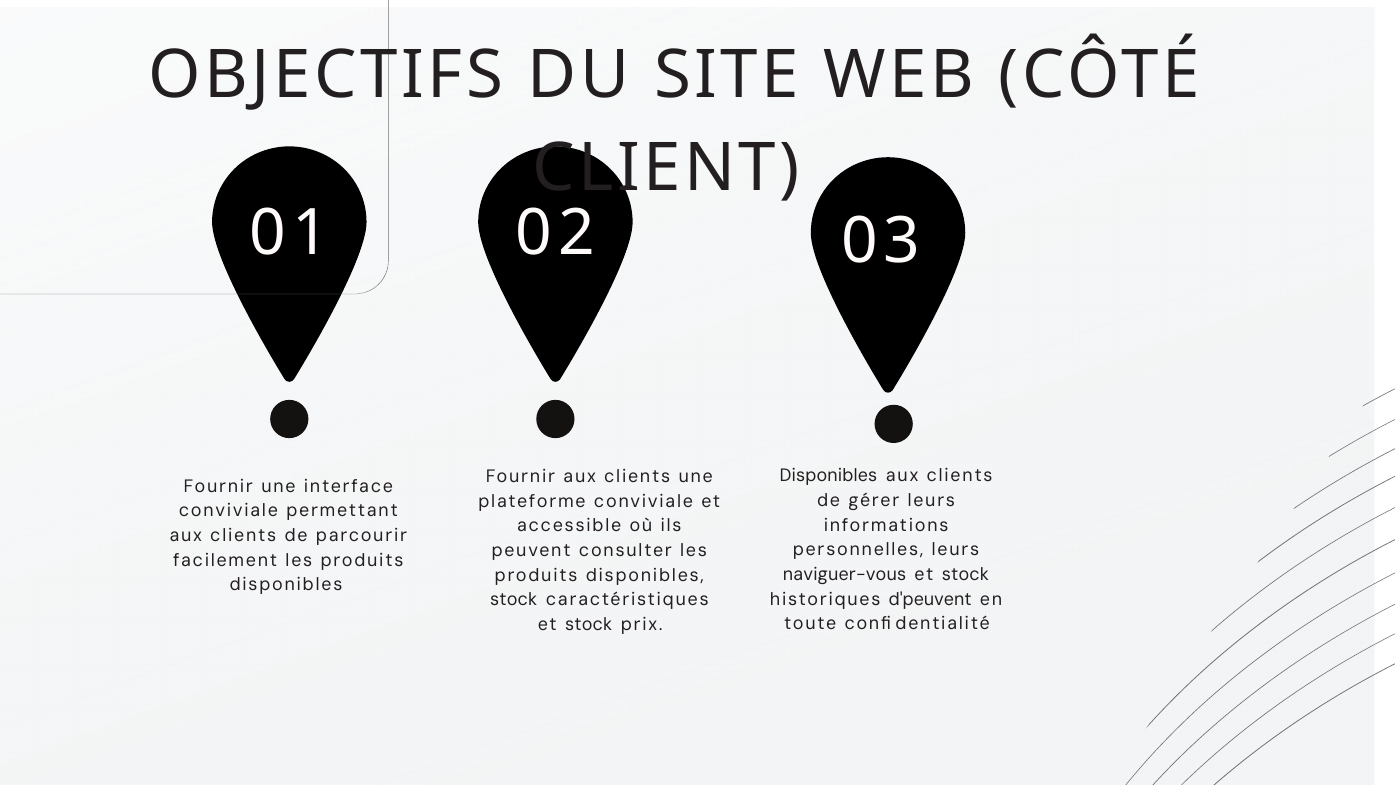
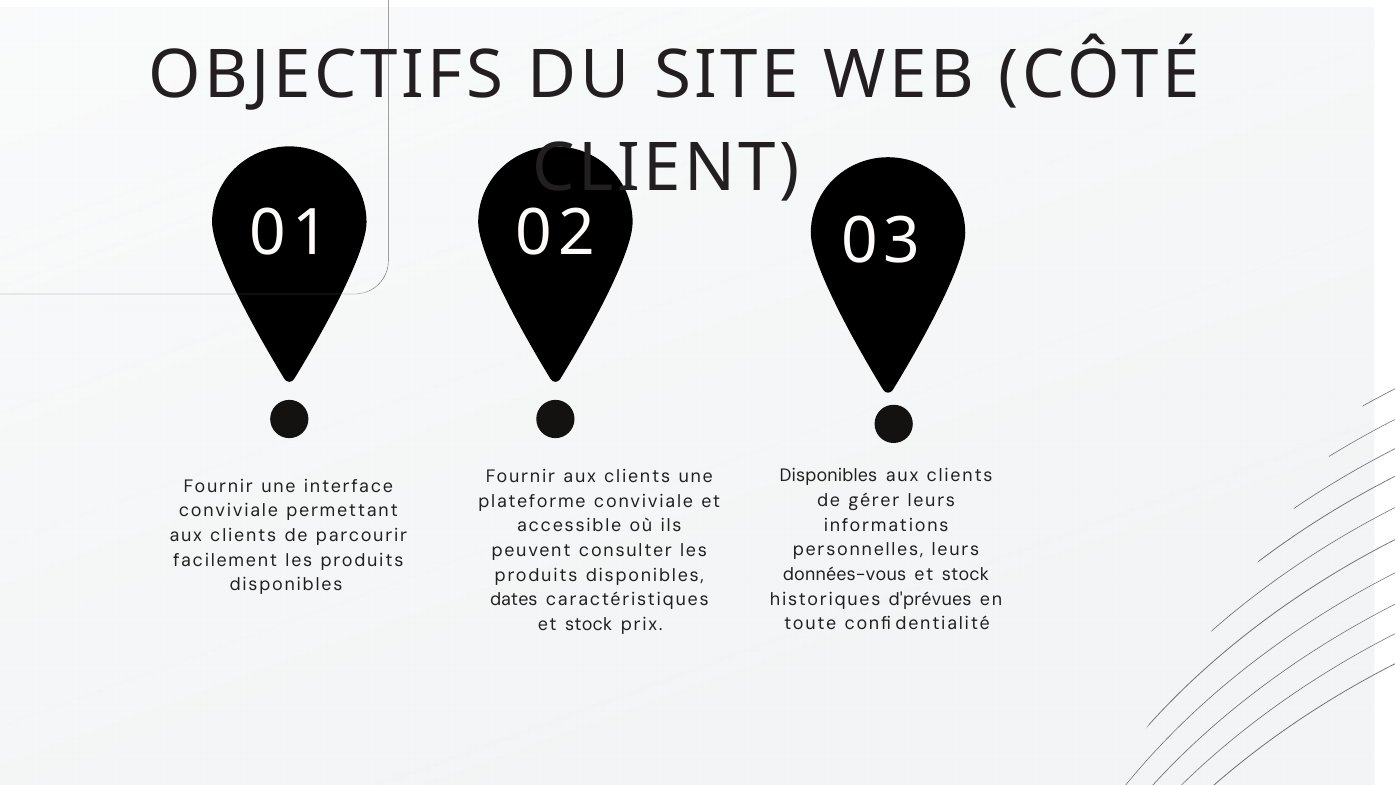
naviguer-vous: naviguer-vous -> données-vous (845, 574)
d'peuvent: d'peuvent -> d'prévues (930, 599)
stock: stock -> dates (514, 600)
